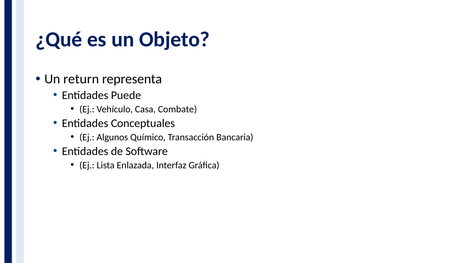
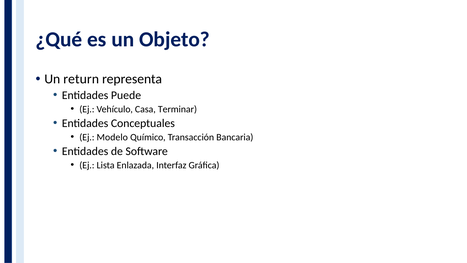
Combate: Combate -> Terminar (177, 109)
Algunos: Algunos -> Modelo (112, 137)
